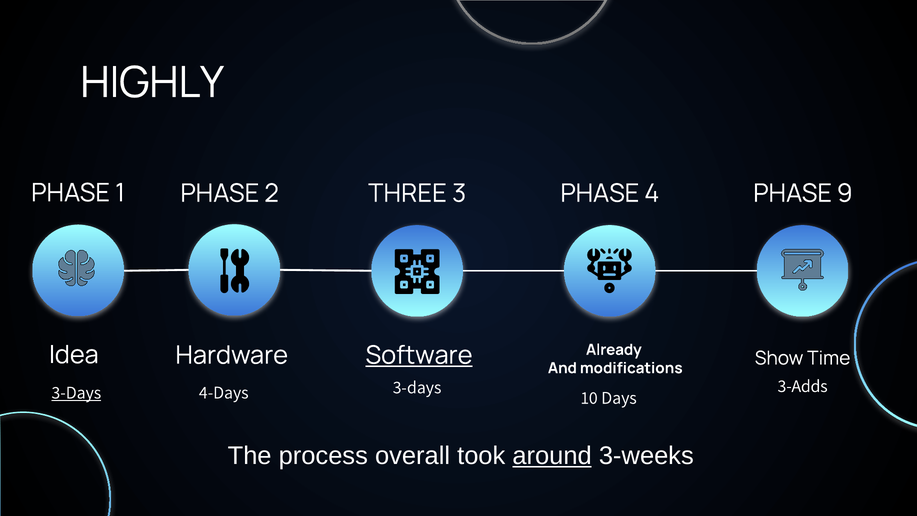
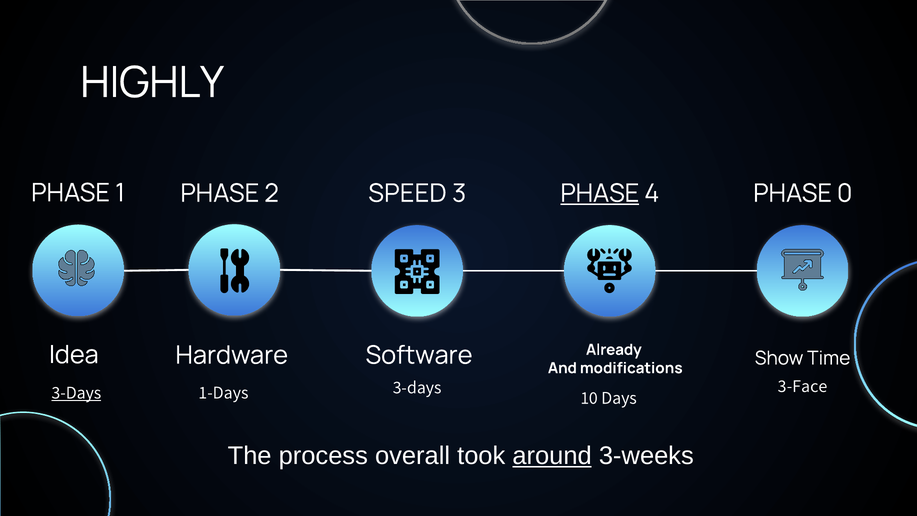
THREE: THREE -> SPEED (407, 193)
PHASE underline: none -> present (600, 193)
9: 9 -> 0 (845, 193)
Software underline: present -> none (419, 355)
3-Adds: 3-Adds -> 3-Face (802, 386)
4-Days: 4-Days -> 1-Days (224, 392)
